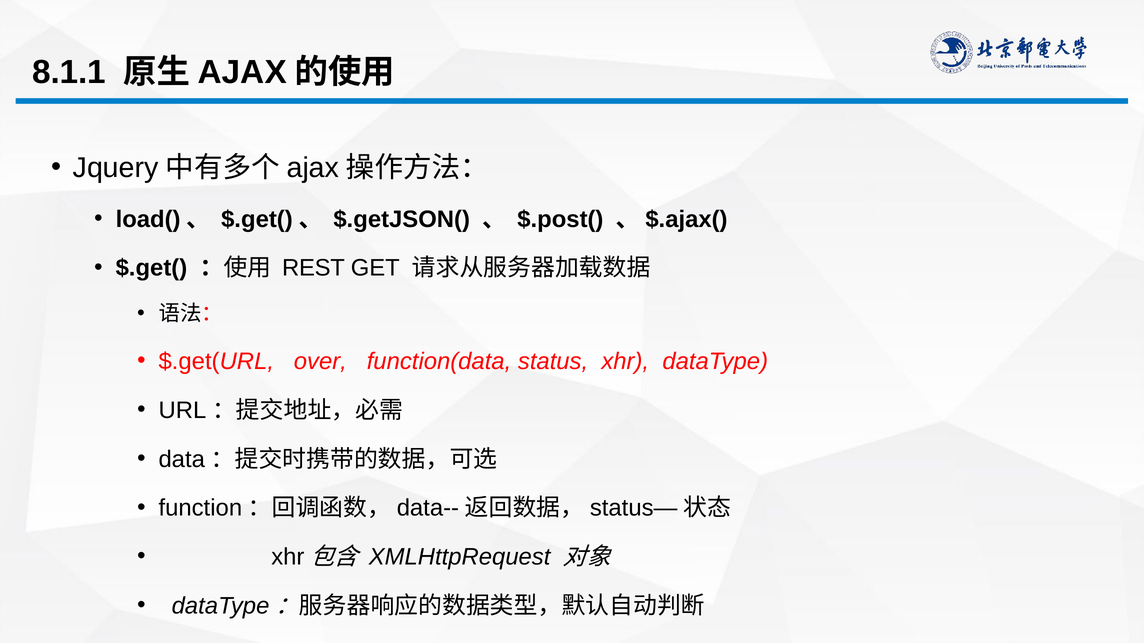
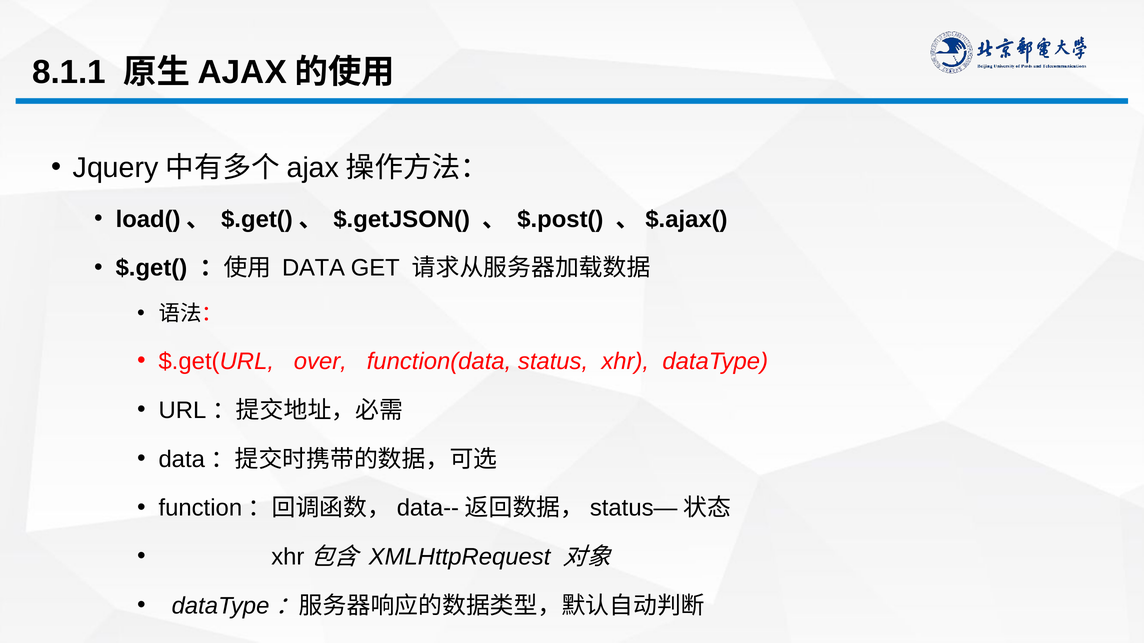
REST: REST -> DATA (314, 268)
